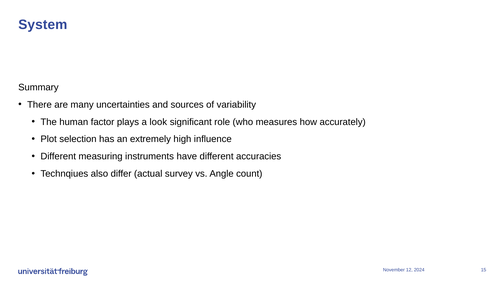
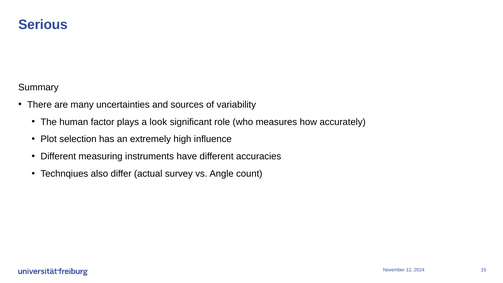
System: System -> Serious (43, 25)
